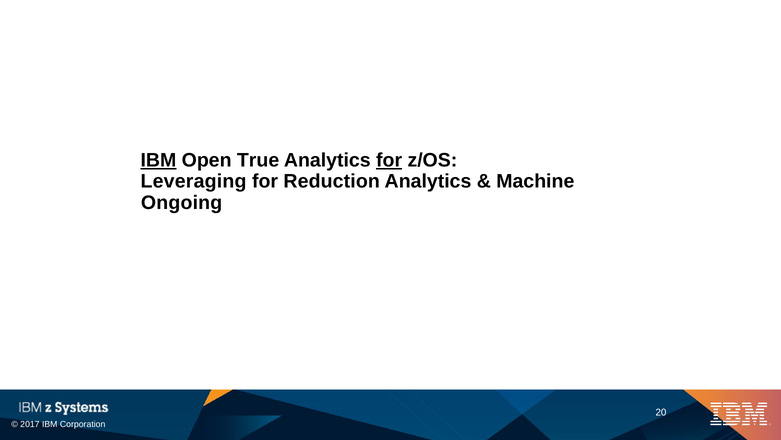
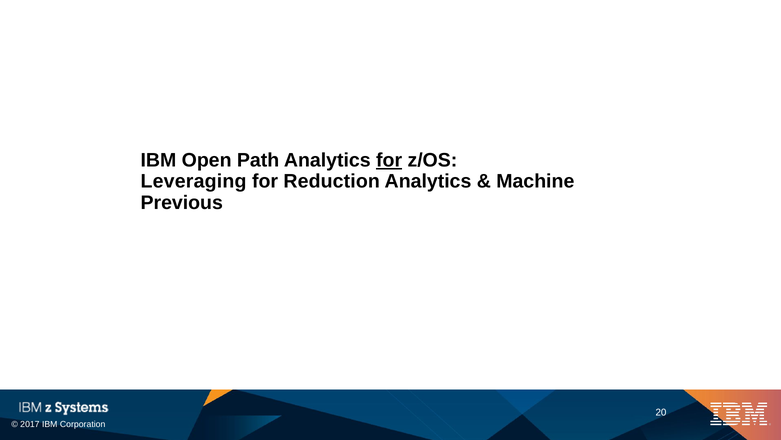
IBM underline: present -> none (158, 160)
True: True -> Path (258, 160)
Ongoing: Ongoing -> Previous (182, 202)
